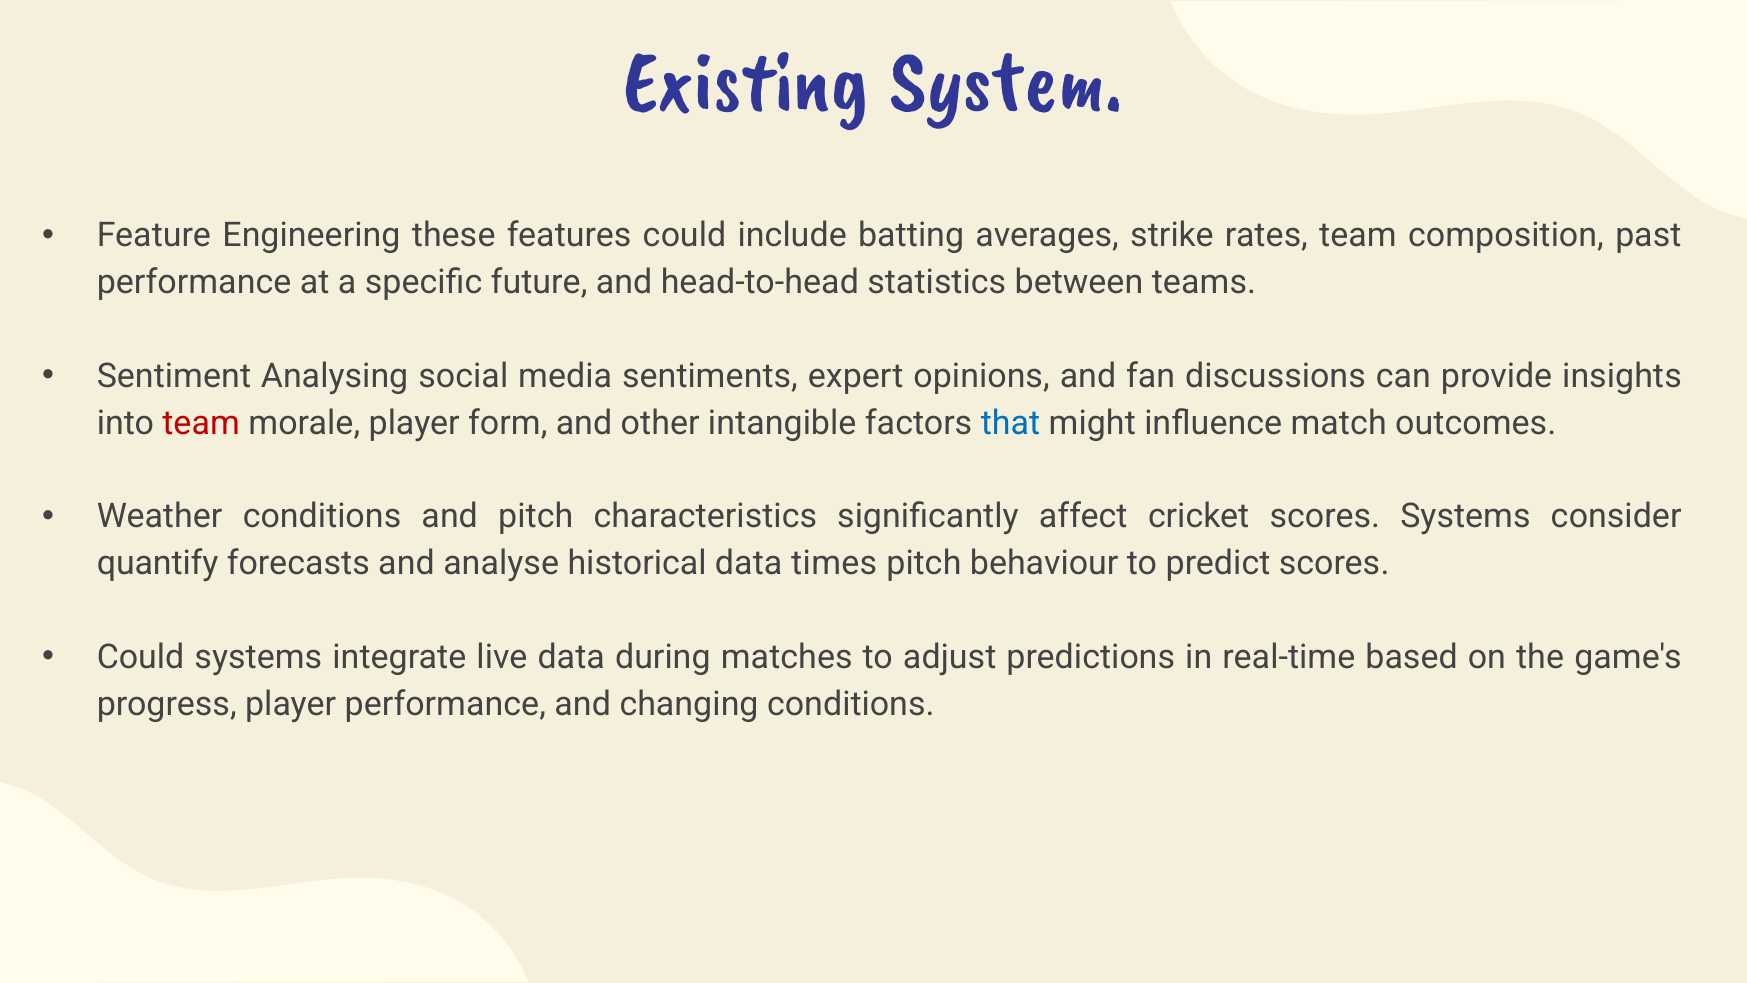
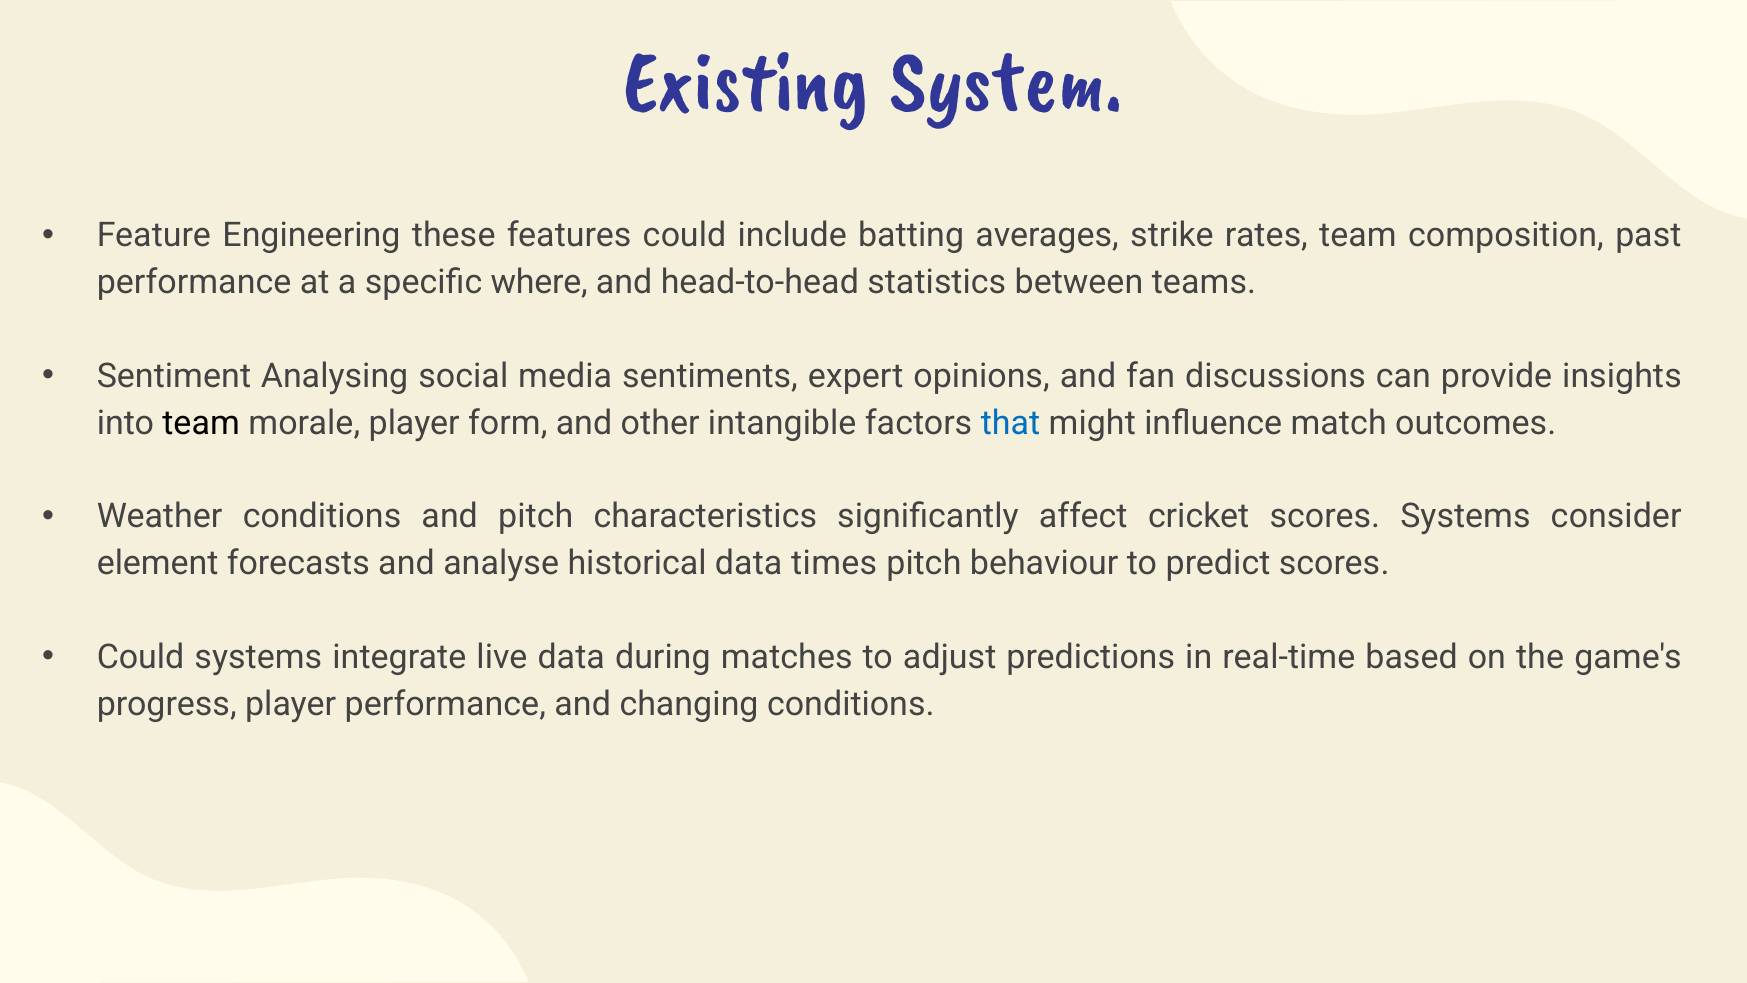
future: future -> where (539, 282)
team colour: red -> black (201, 423)
quantify: quantify -> element (158, 563)
